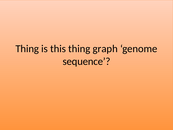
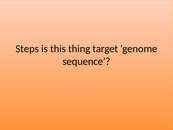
Thing: Thing -> Steps (27, 49)
graph: graph -> target (105, 49)
